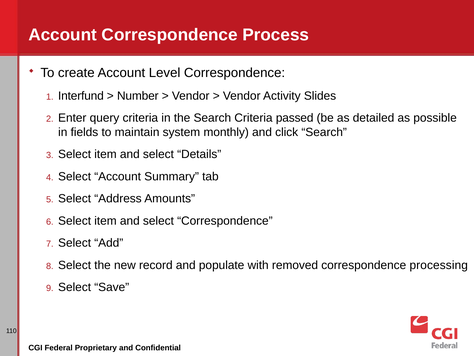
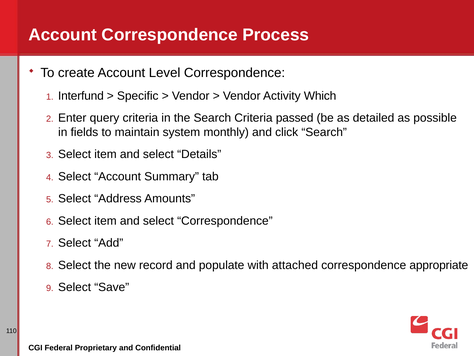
Number: Number -> Specific (138, 96)
Slides: Slides -> Which (320, 96)
removed: removed -> attached (295, 265)
processing: processing -> appropriate (439, 265)
